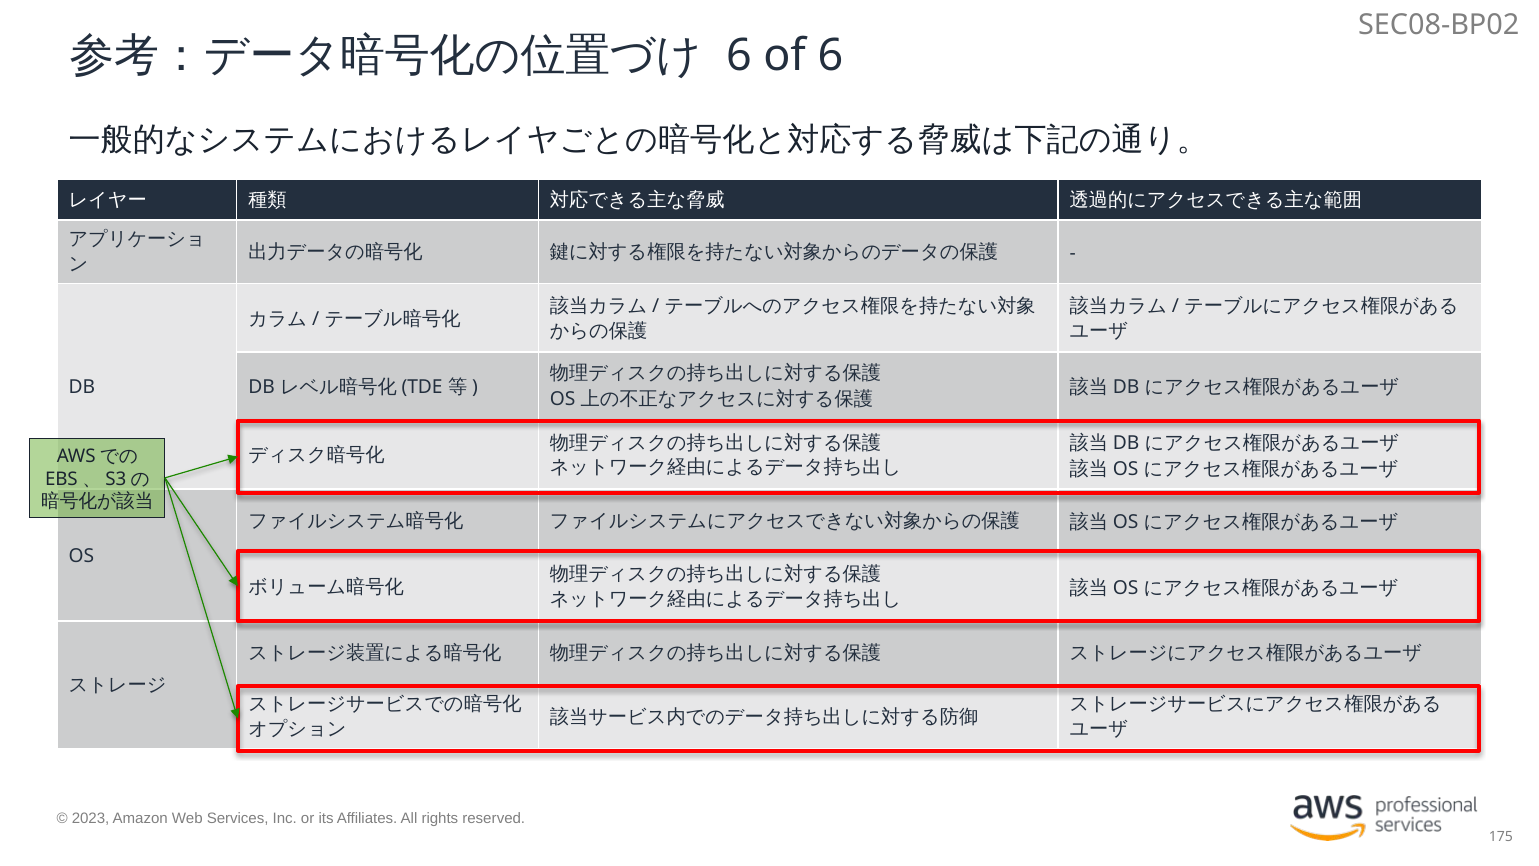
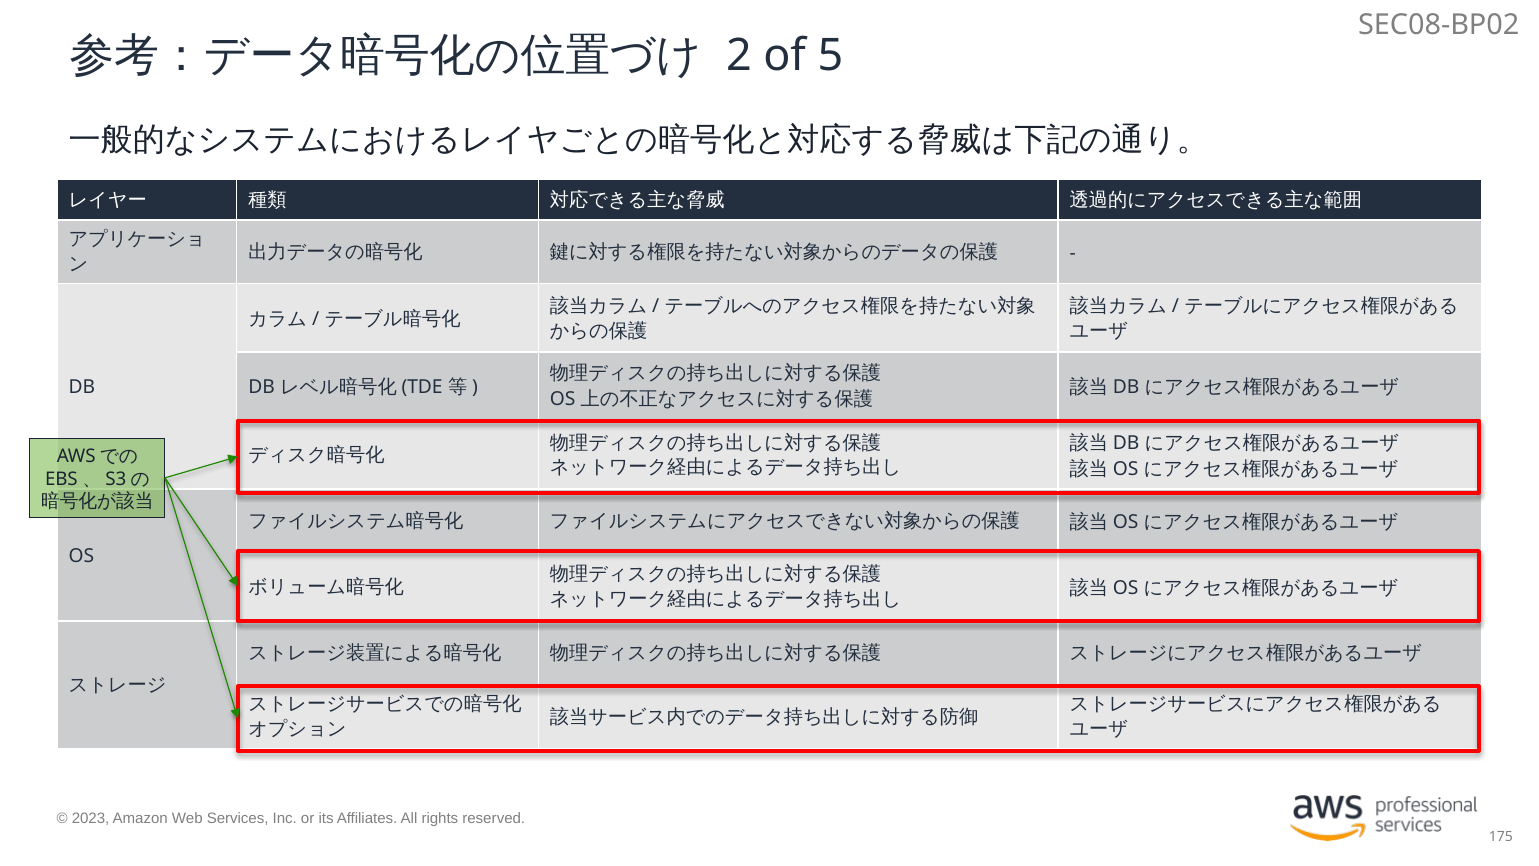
6: 6 -> 2 (739, 55)
of 6: 6 -> 5 (830, 55)
